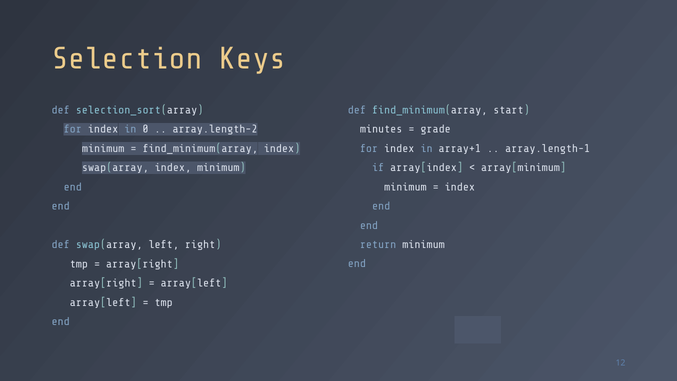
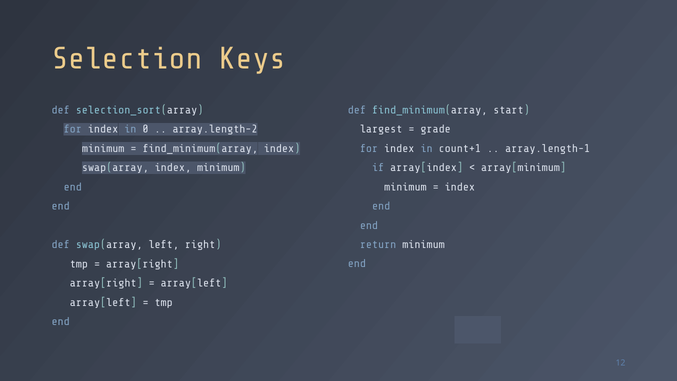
minutes: minutes -> largest (381, 129)
array+1: array+1 -> count+1 (460, 148)
